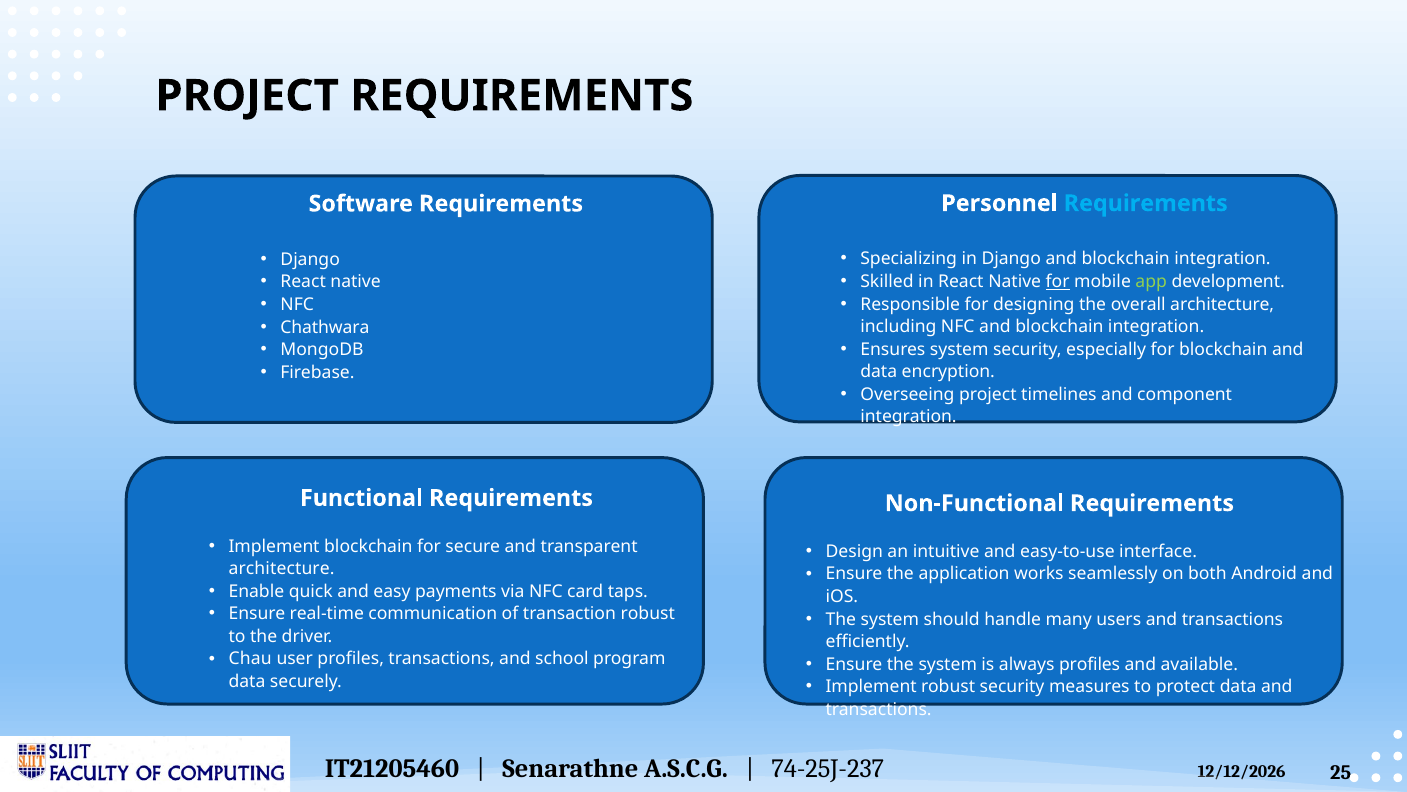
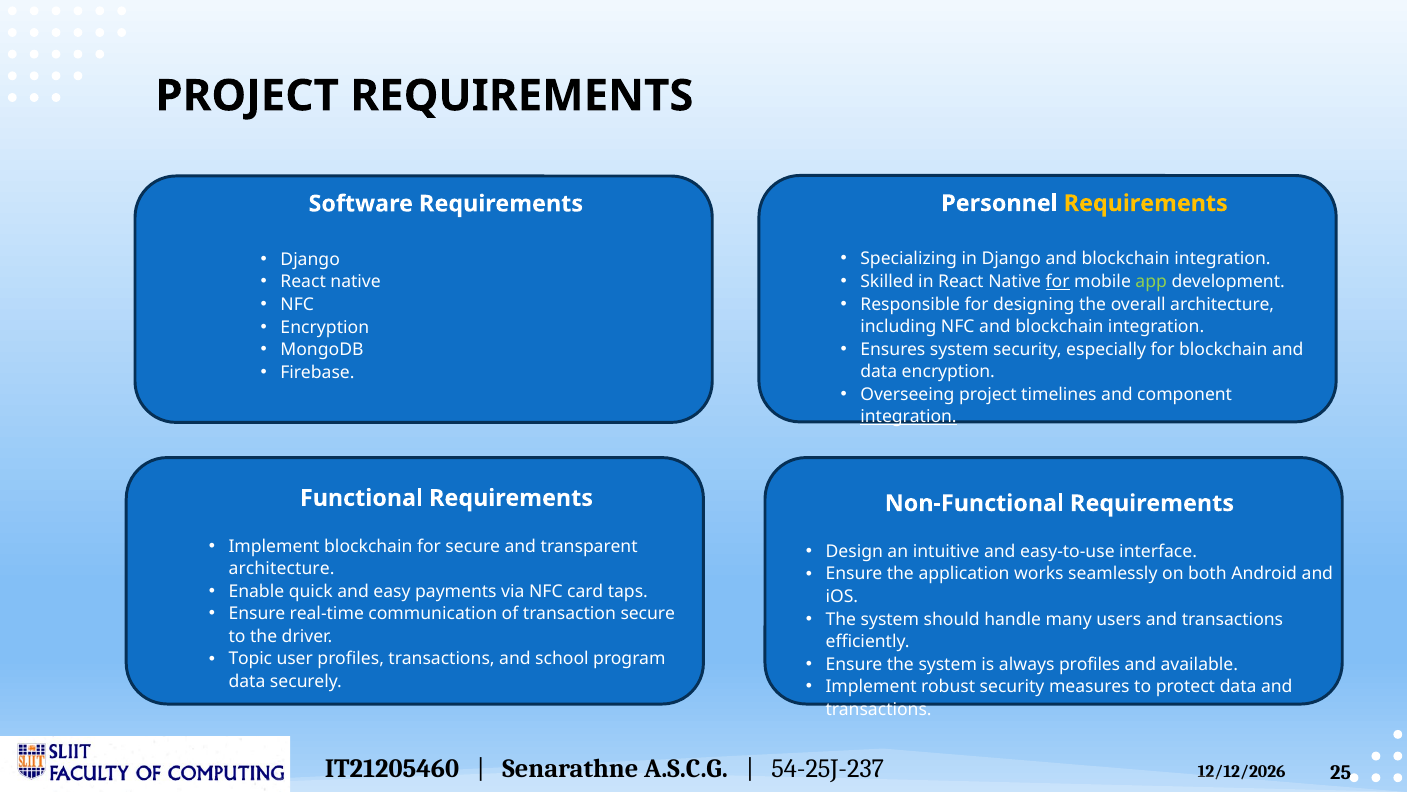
Requirements colour: light blue -> yellow (1146, 203)
Chathwara: Chathwara -> Encryption (325, 327)
integration underline: none -> present (909, 417)
transaction robust: robust -> secure (648, 614)
Chau: Chau -> Topic (250, 659)
74-25J-237: 74-25J-237 -> 54-25J-237 (828, 769)
